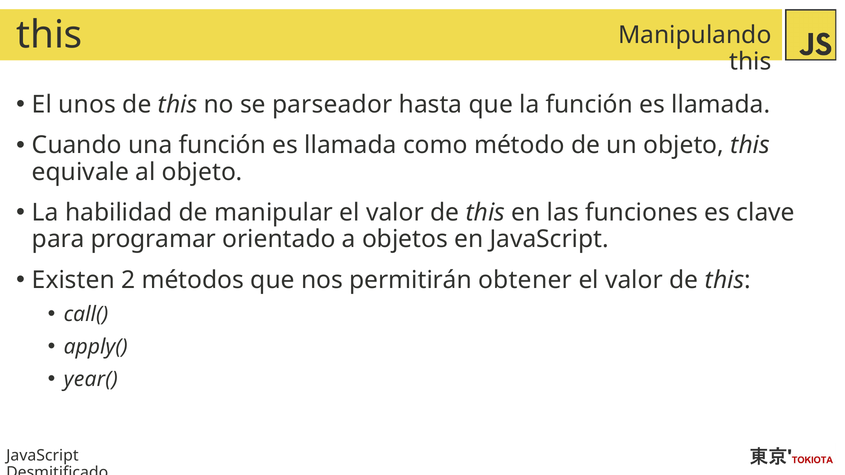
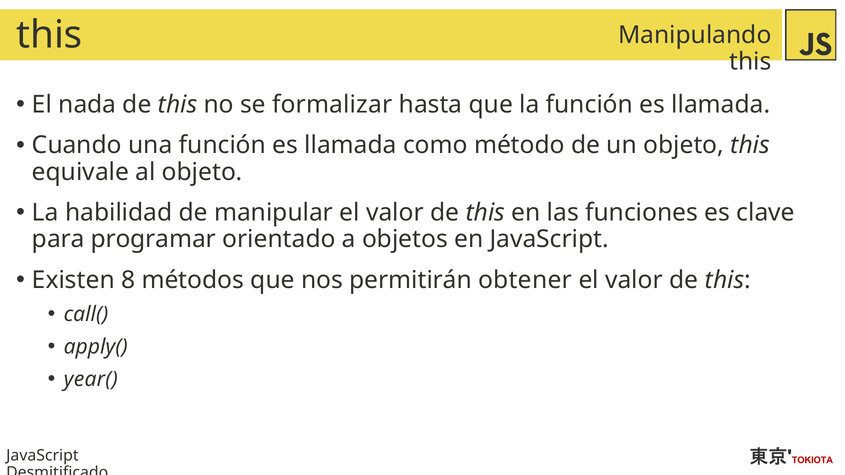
unos: unos -> nada (87, 105)
parseador: parseador -> formalizar (332, 105)
2: 2 -> 8 (128, 280)
